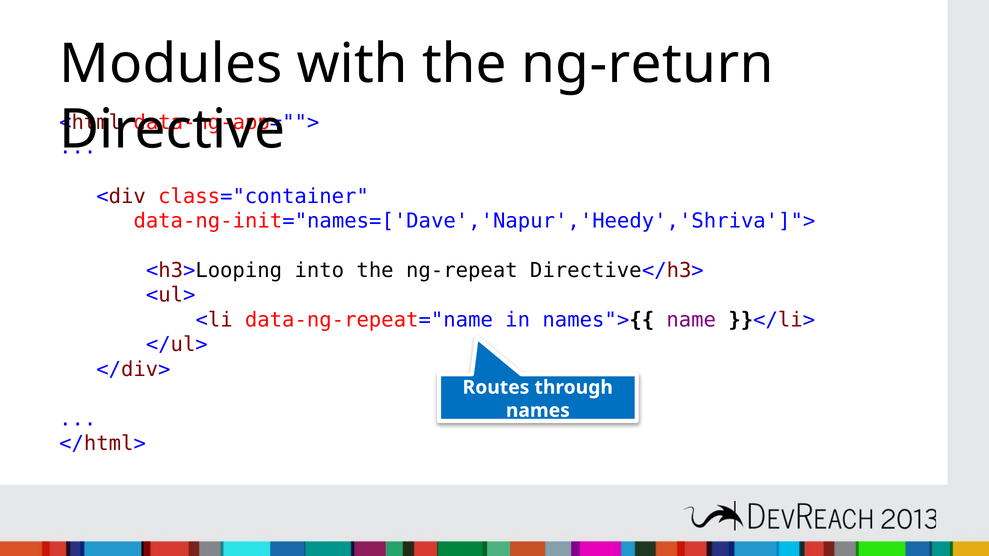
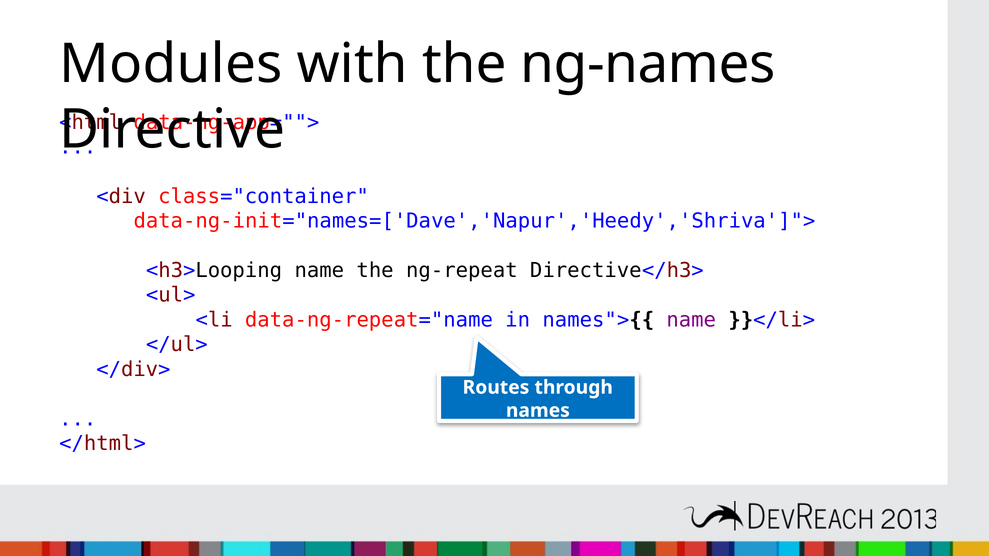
ng-return: ng-return -> ng-names (648, 64)
<h3>Looping into: into -> name (319, 271)
